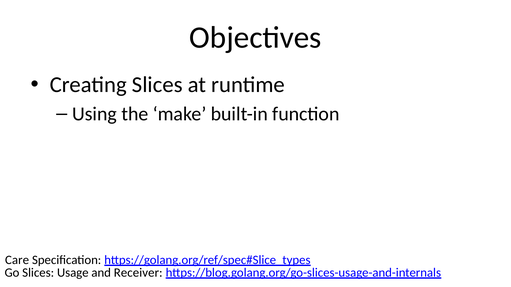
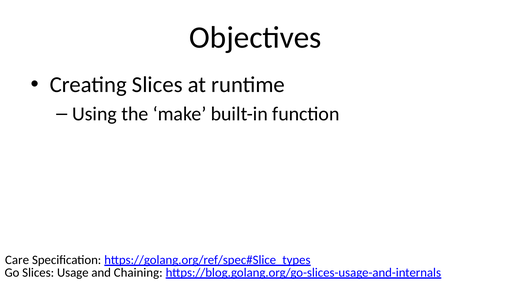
Receiver: Receiver -> Chaining (138, 273)
